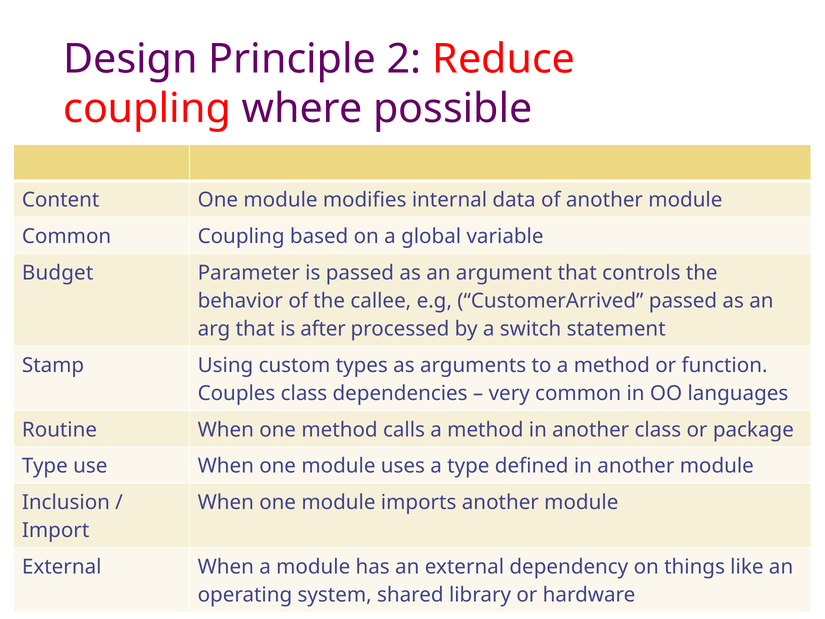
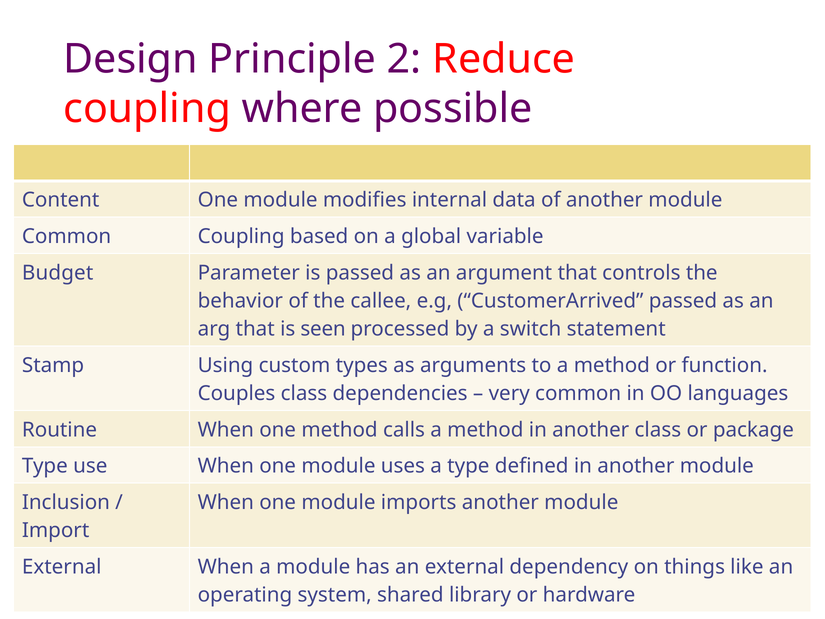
after: after -> seen (323, 329)
